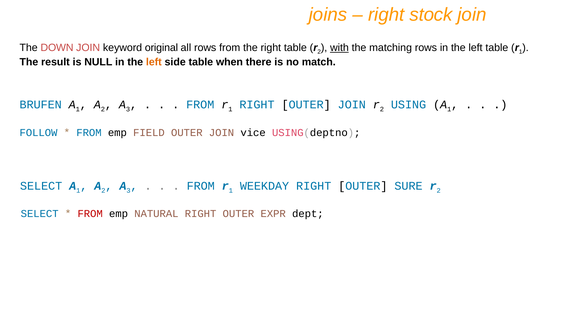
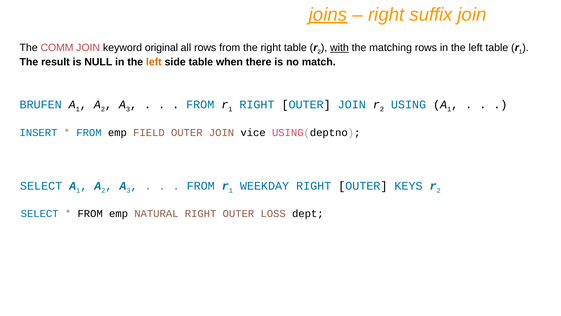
joins underline: none -> present (328, 15)
stock: stock -> suffix (431, 15)
DOWN: DOWN -> COMM (57, 48)
FOLLOW: FOLLOW -> INSERT (38, 132)
SURE: SURE -> KEYS (409, 186)
FROM colour: red -> black (90, 213)
EXPR: EXPR -> LOSS (273, 213)
